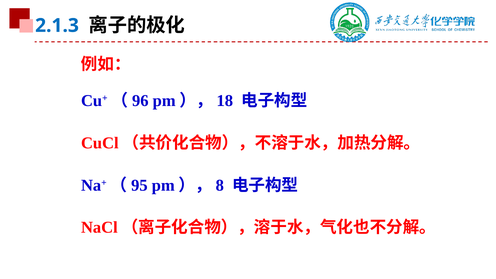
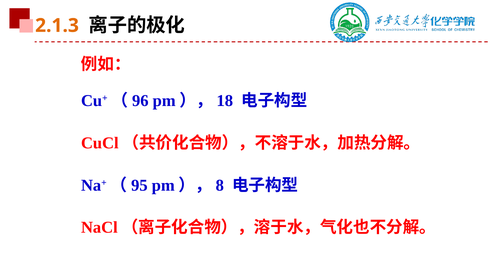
2.1.3 colour: blue -> orange (57, 26)
